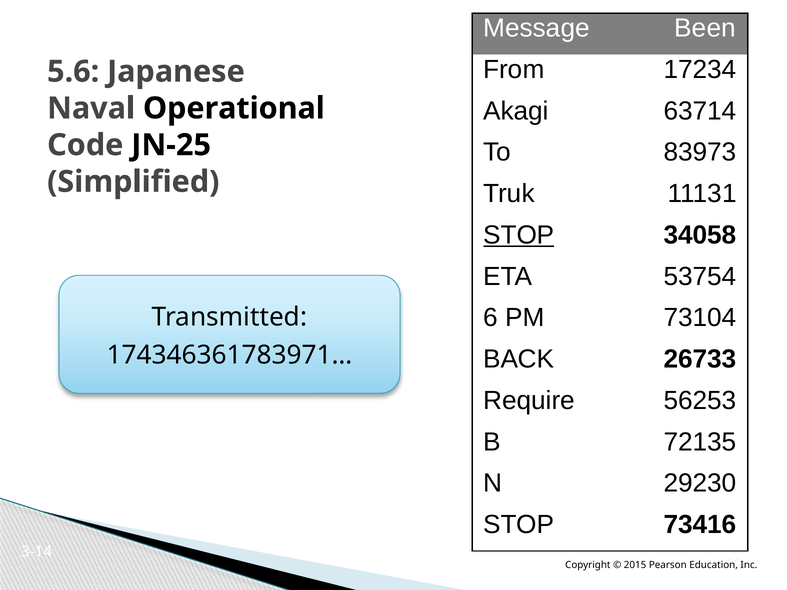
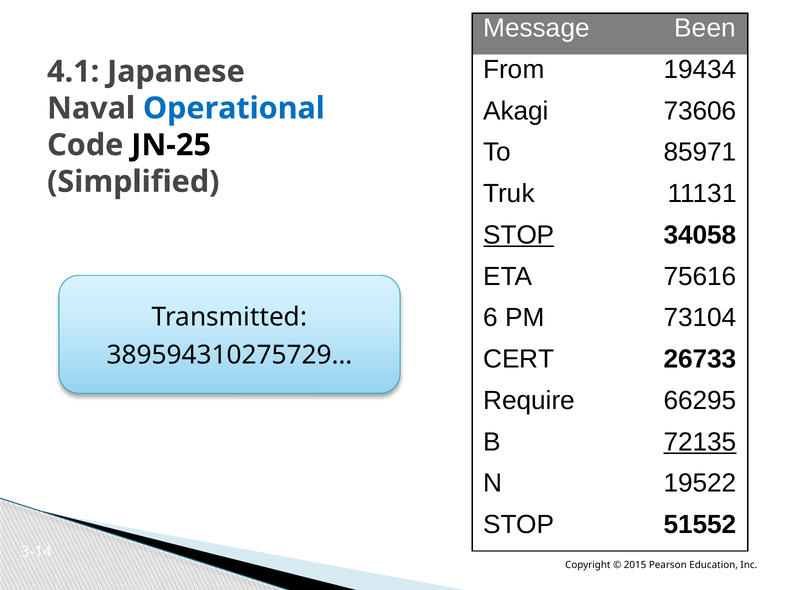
17234: 17234 -> 19434 (700, 70)
5.6: 5.6 -> 4.1 (73, 72)
63714: 63714 -> 73606 (700, 111)
Operational colour: black -> blue (234, 108)
83973: 83973 -> 85971 (700, 152)
53754: 53754 -> 75616 (700, 277)
BACK: BACK -> CERT (519, 359)
174346361783971…: 174346361783971… -> 389594310275729… (229, 355)
56253: 56253 -> 66295 (700, 401)
72135 underline: none -> present (700, 442)
29230: 29230 -> 19522 (700, 484)
73416: 73416 -> 51552 (700, 525)
